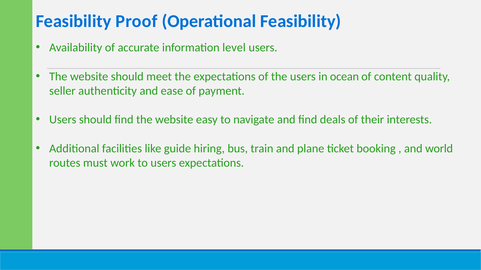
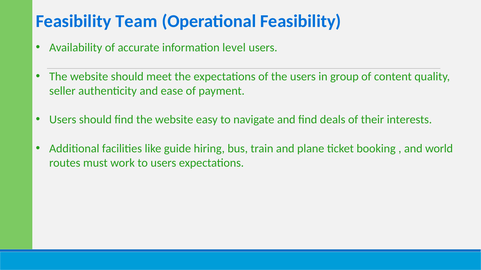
Proof: Proof -> Team (137, 21)
ocean: ocean -> group (344, 77)
